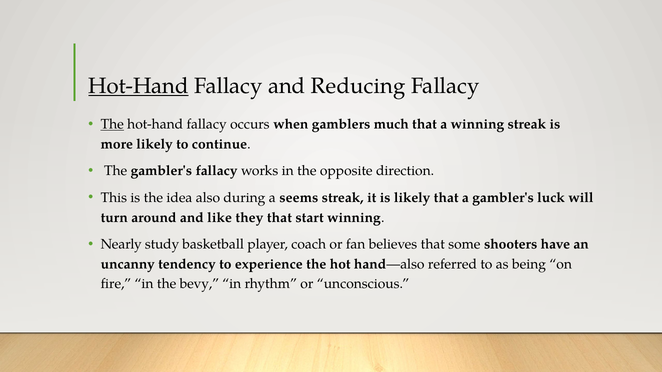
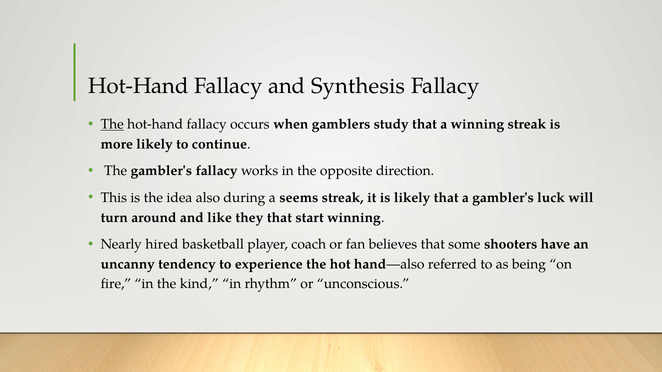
Hot-Hand underline: present -> none (138, 86)
Reducing: Reducing -> Synthesis (358, 86)
much: much -> study (391, 124)
study: study -> hired (162, 244)
bevy: bevy -> kind (199, 284)
